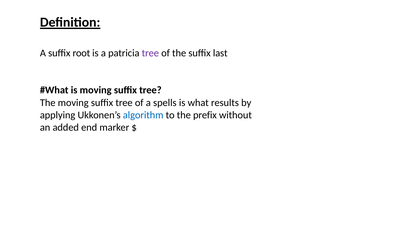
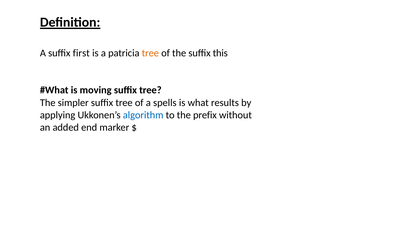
root: root -> first (81, 53)
tree colour: purple -> orange (150, 53)
last: last -> this (220, 53)
The moving: moving -> simpler (73, 103)
